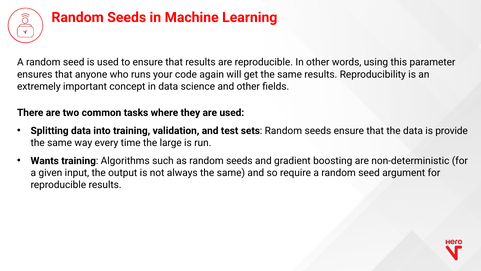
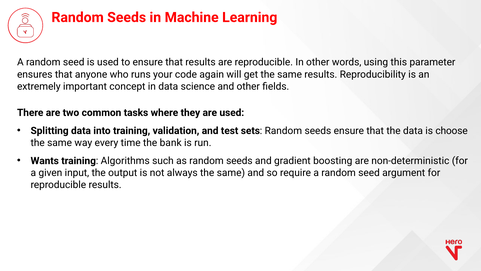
provide: provide -> choose (452, 130)
large: large -> bank (171, 143)
